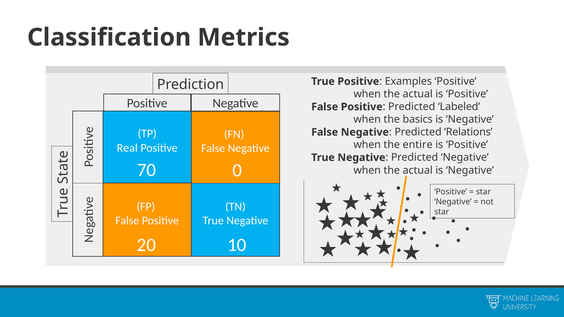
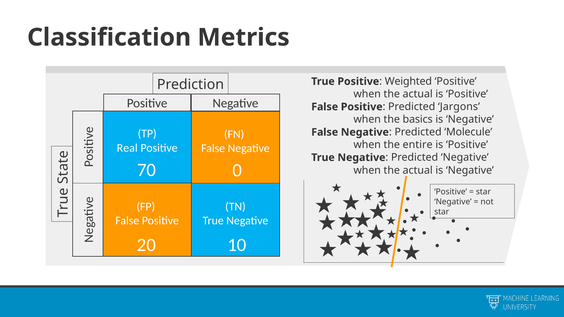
Examples: Examples -> Weighted (408, 81)
Labeled: Labeled -> Jargons (459, 107)
Relations: Relations -> Molecule (468, 132)
